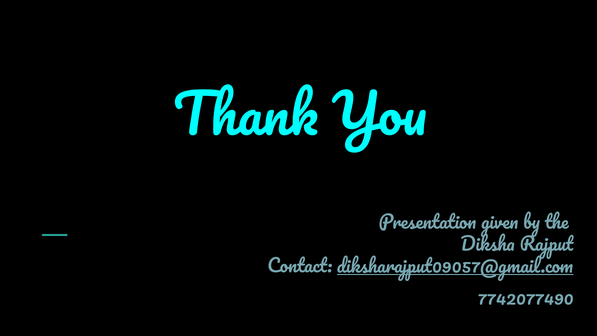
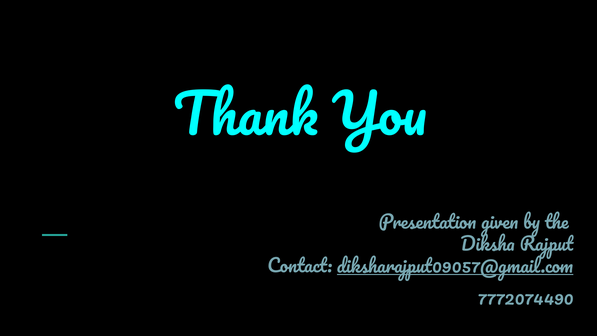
7742077490: 7742077490 -> 7772074490 (526, 299)
